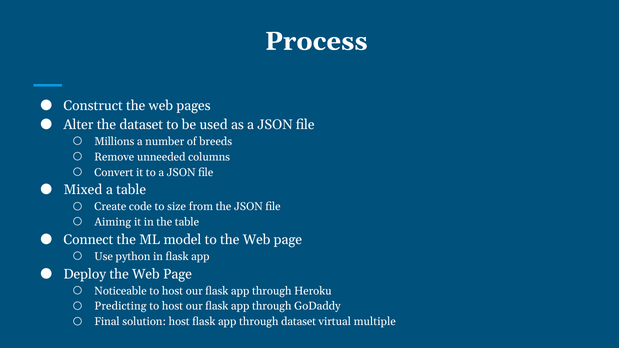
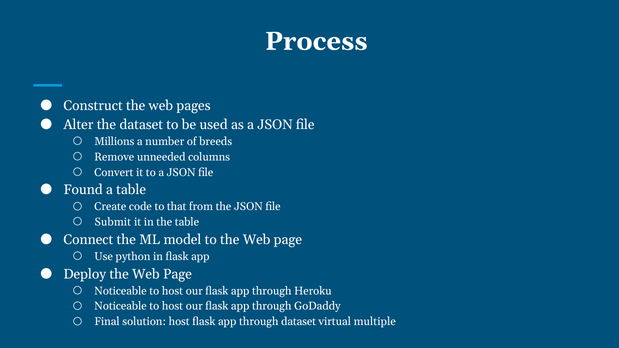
Mixed: Mixed -> Found (83, 190)
size: size -> that (177, 207)
Aiming: Aiming -> Submit (113, 222)
Predicting: Predicting -> Noticeable (121, 306)
